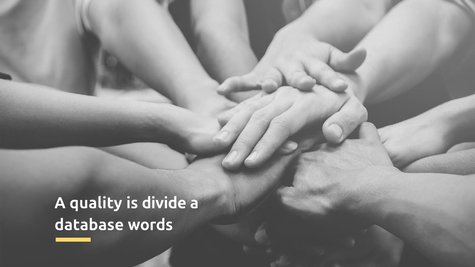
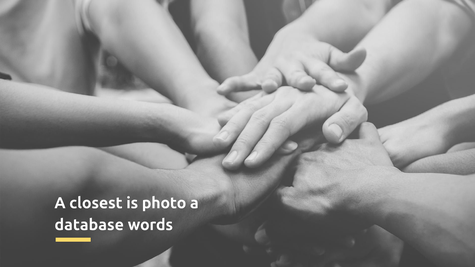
quality: quality -> closest (96, 203)
divide: divide -> photo (164, 203)
